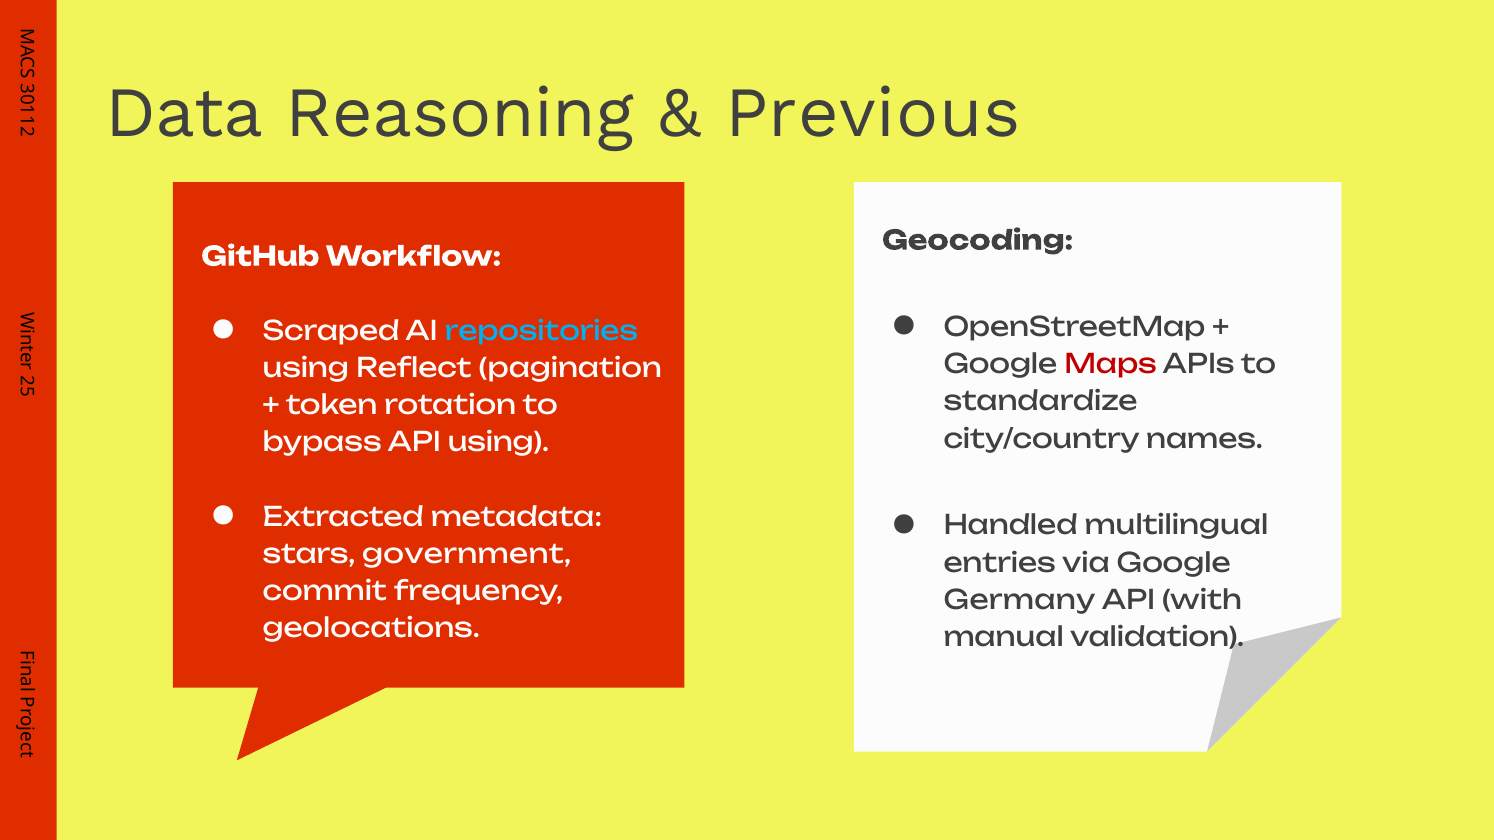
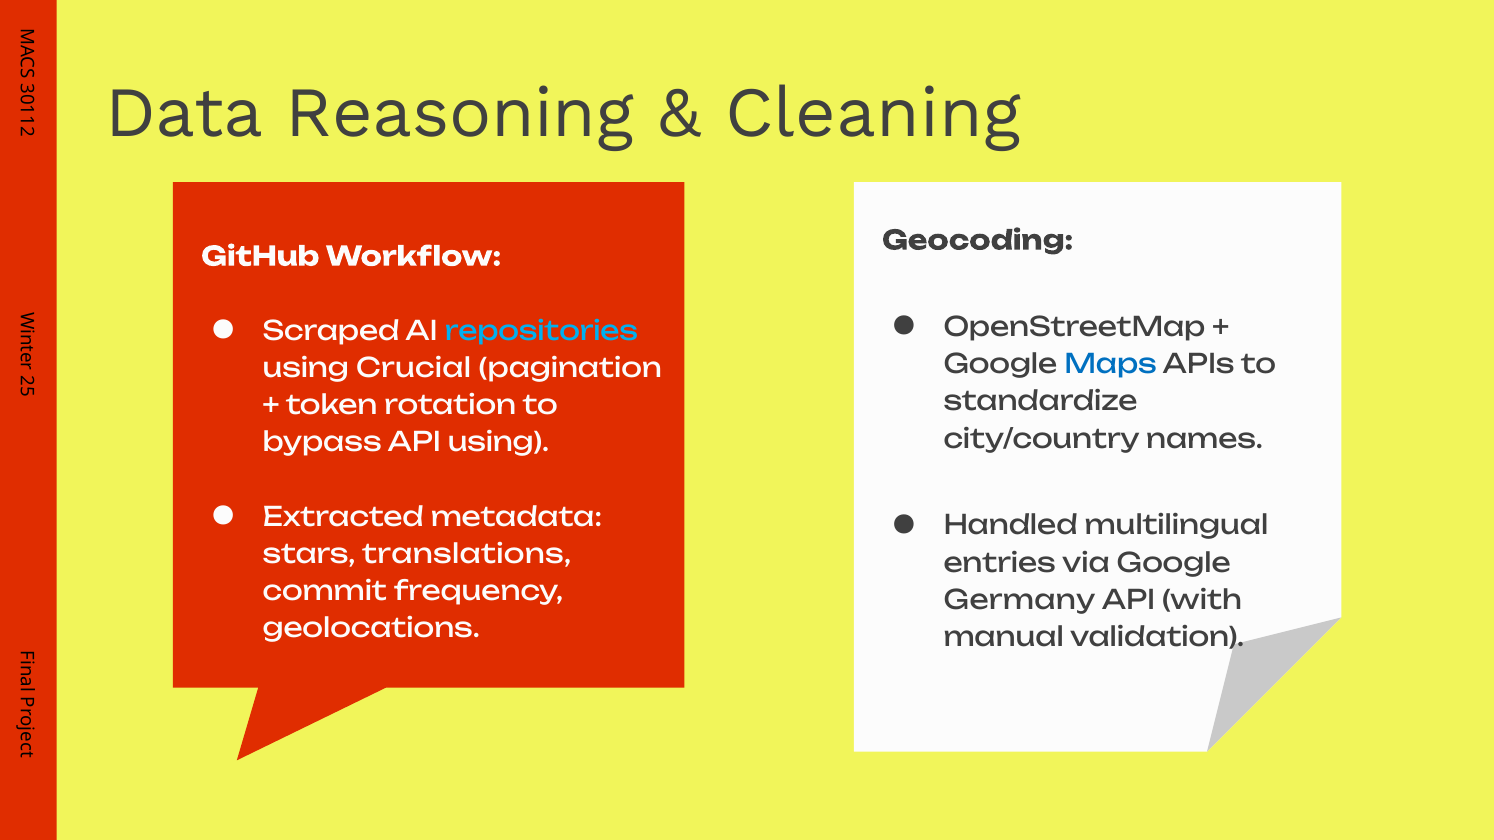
Previous: Previous -> Cleaning (873, 113)
Maps colour: red -> blue (1111, 365)
Reflect: Reflect -> Crucial (414, 369)
government: government -> translations (467, 555)
